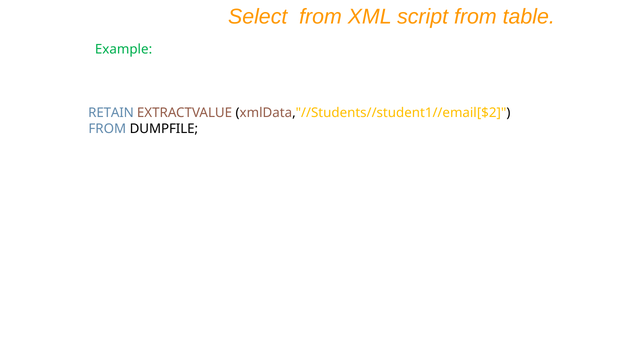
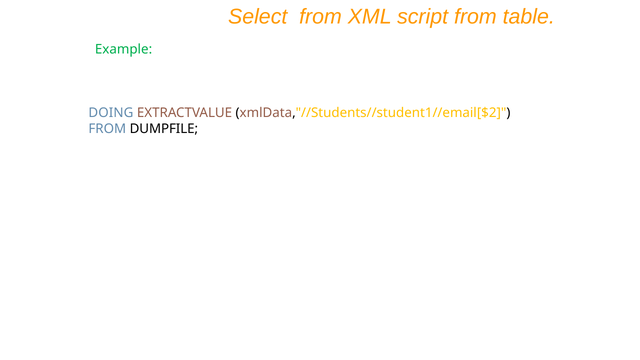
RETAIN: RETAIN -> DOING (111, 113)
